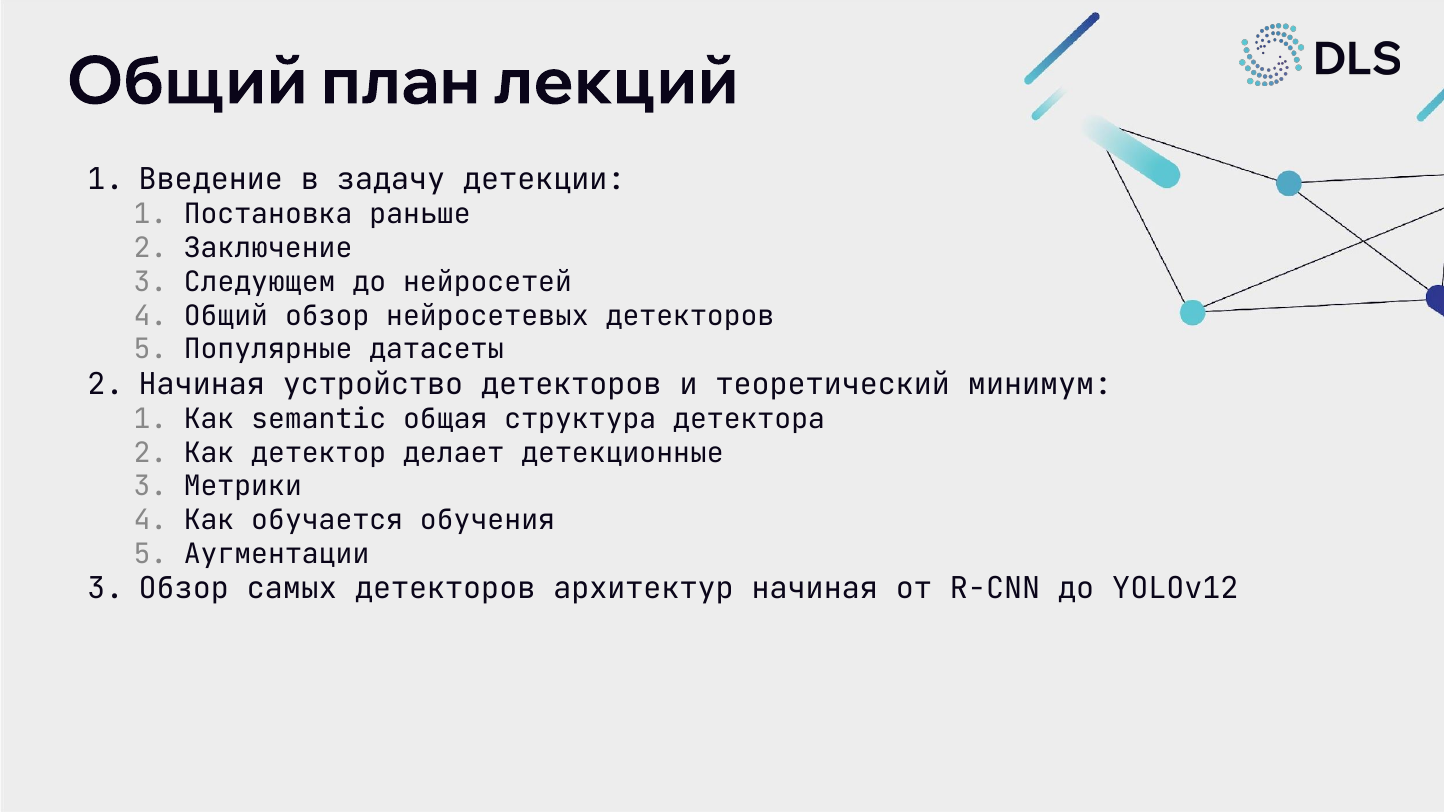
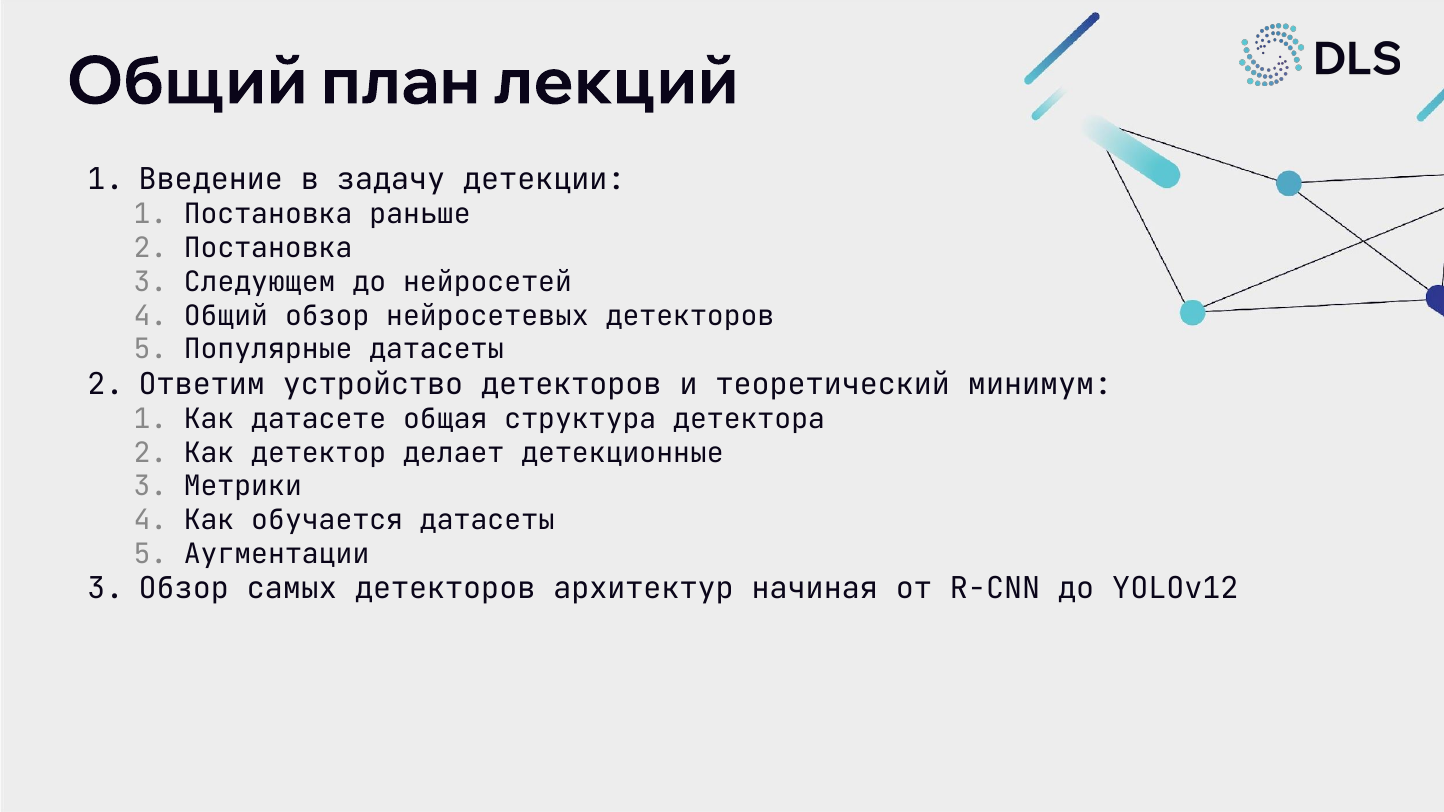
Заключение: Заключение -> Постановка (268, 248)
Начиная: Начиная -> Ответим (202, 385)
semantic: semantic -> датасете (319, 419)
обучается обучения: обучения -> датасеты (487, 521)
